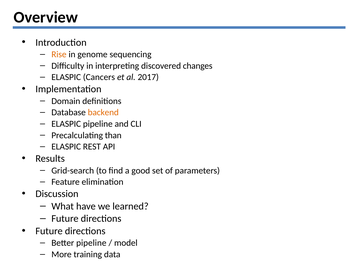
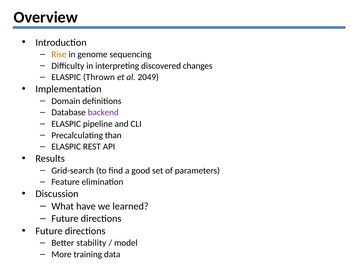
Cancers: Cancers -> Thrown (99, 77)
2017: 2017 -> 2049 (148, 77)
backend colour: orange -> purple (103, 112)
Better pipeline: pipeline -> stability (91, 243)
